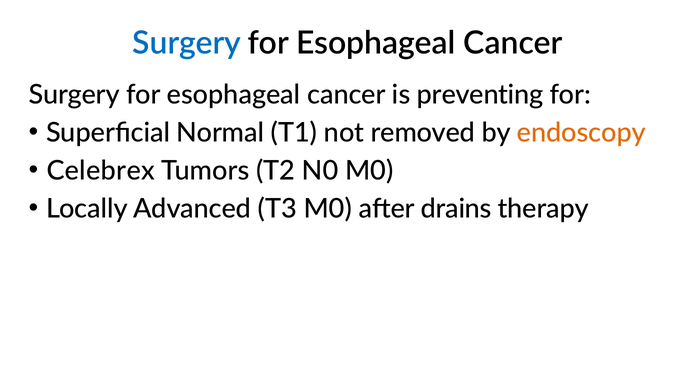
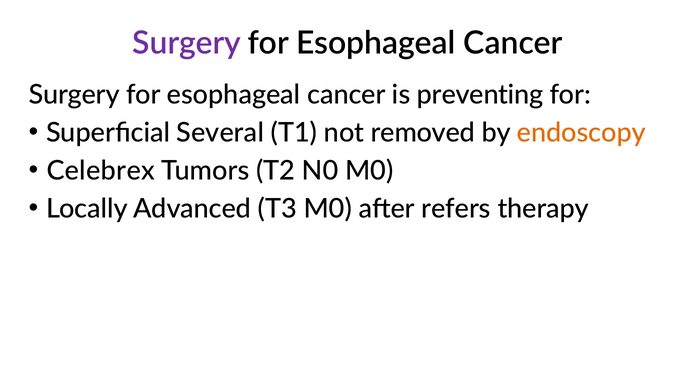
Surgery colour: blue -> purple (187, 43)
Normal: Normal -> Several (220, 133)
drains: drains -> refers (456, 209)
